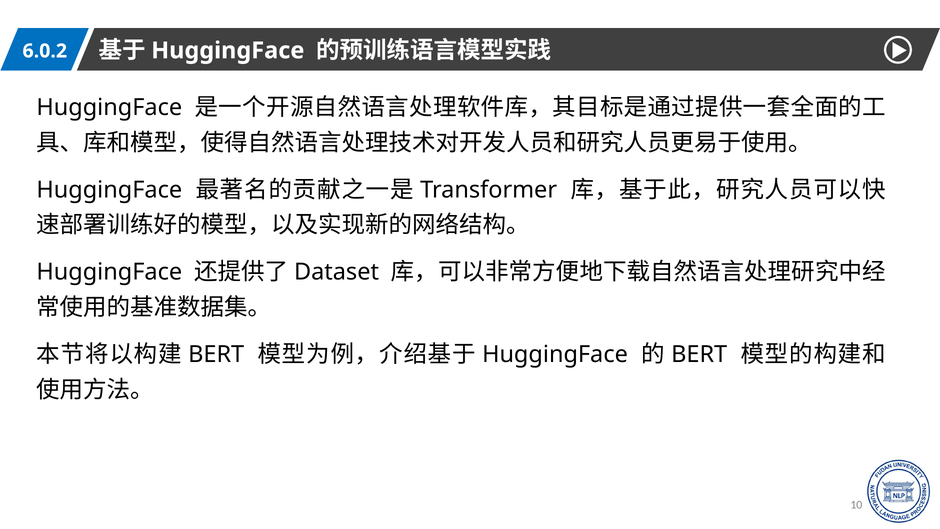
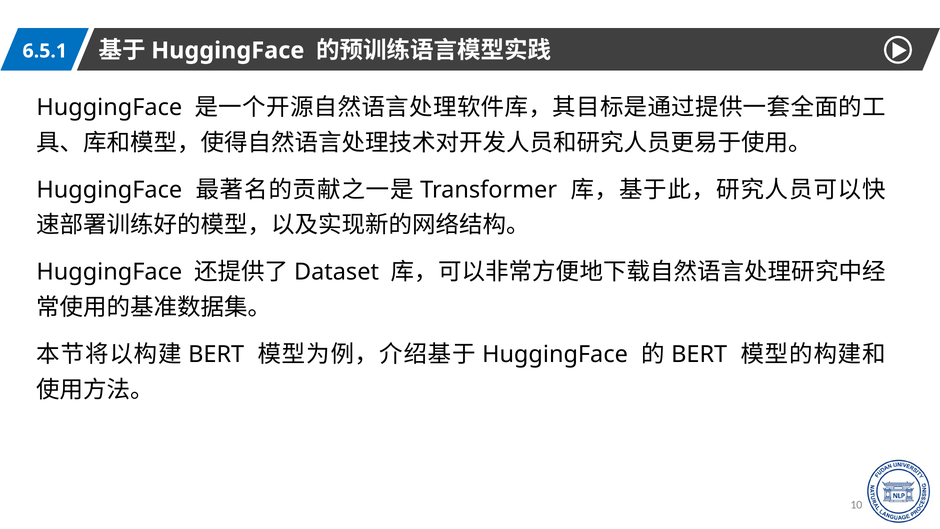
6.0.2: 6.0.2 -> 6.5.1 (45, 51)
